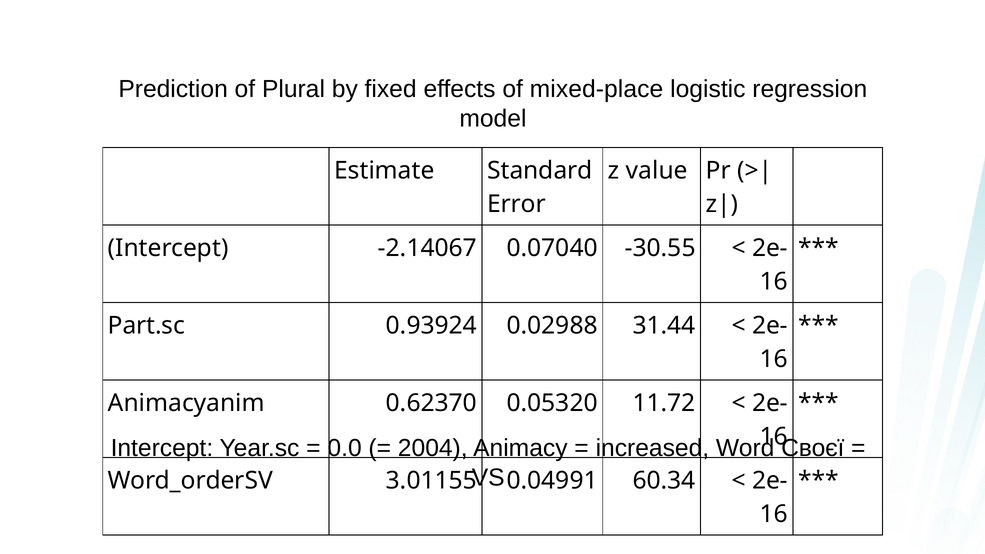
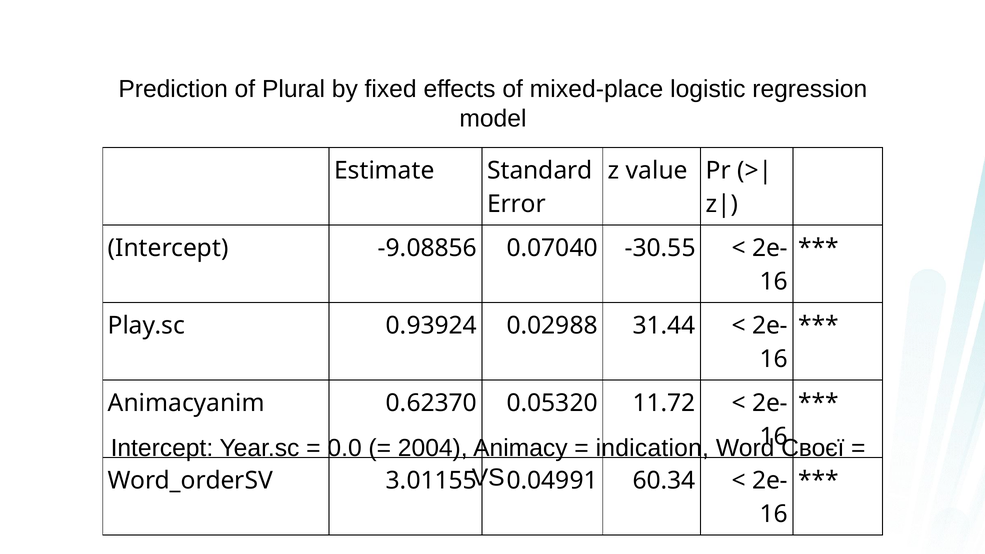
-2.14067: -2.14067 -> -9.08856 (427, 248)
Part.sc: Part.sc -> Play.sc (146, 326)
increased: increased -> indication (652, 448)
